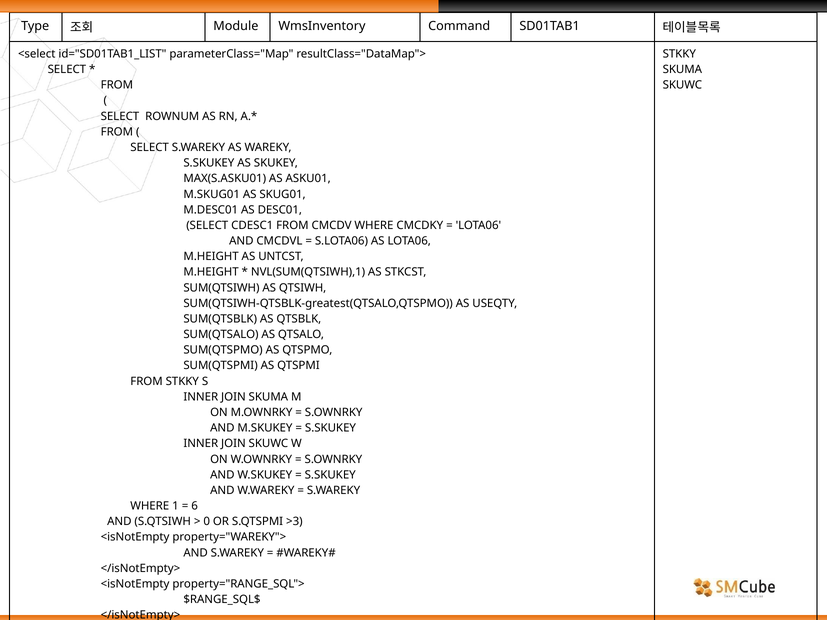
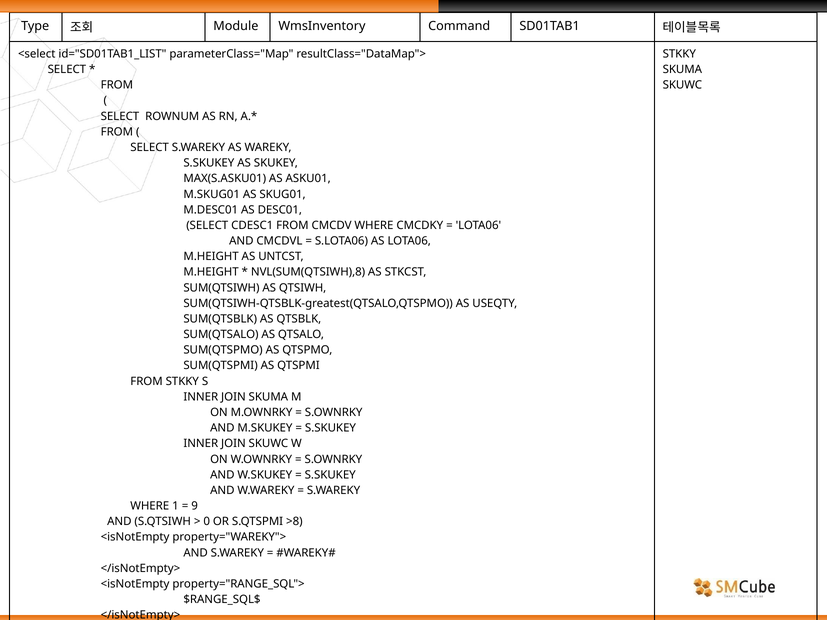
NVL(SUM(QTSIWH),1: NVL(SUM(QTSIWH),1 -> NVL(SUM(QTSIWH),8 (308, 272)
6: 6 -> 9 (195, 506)
>3: >3 -> >8 (294, 522)
